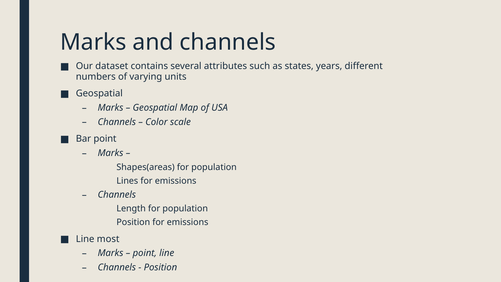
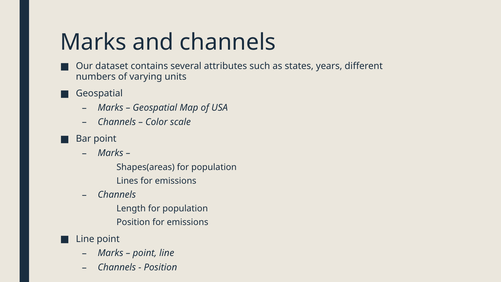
Line most: most -> point (108, 239)
